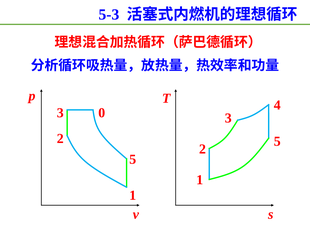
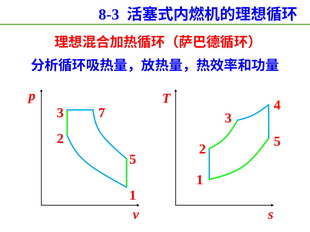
5-3: 5-3 -> 8-3 (109, 14)
0: 0 -> 7 (102, 113)
